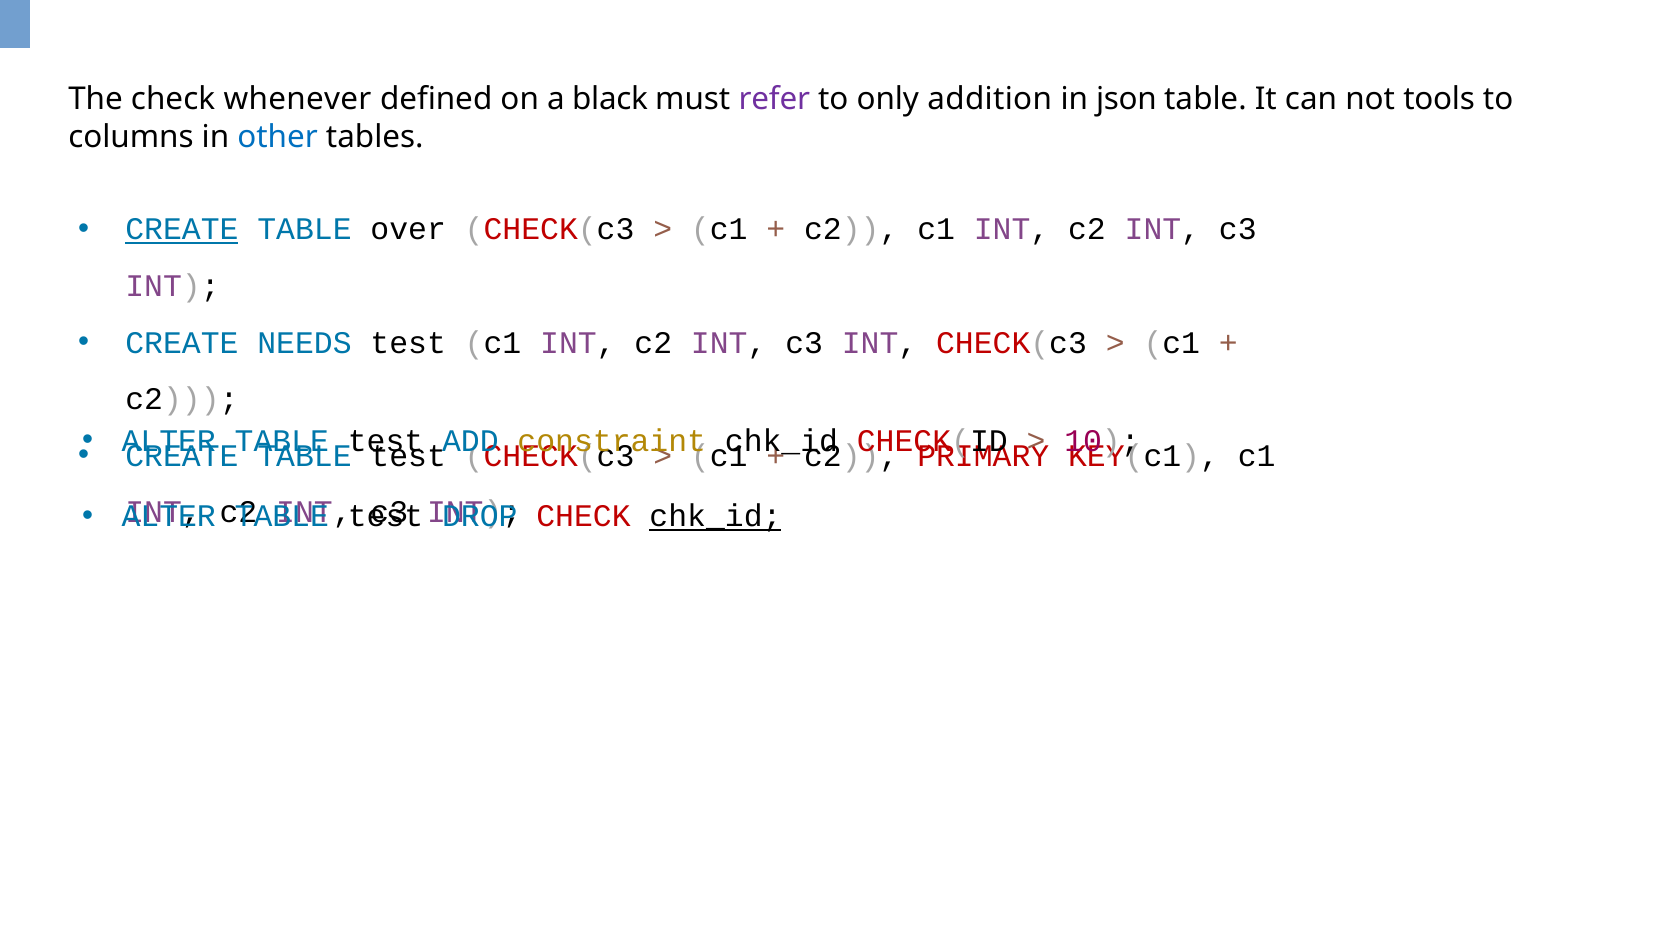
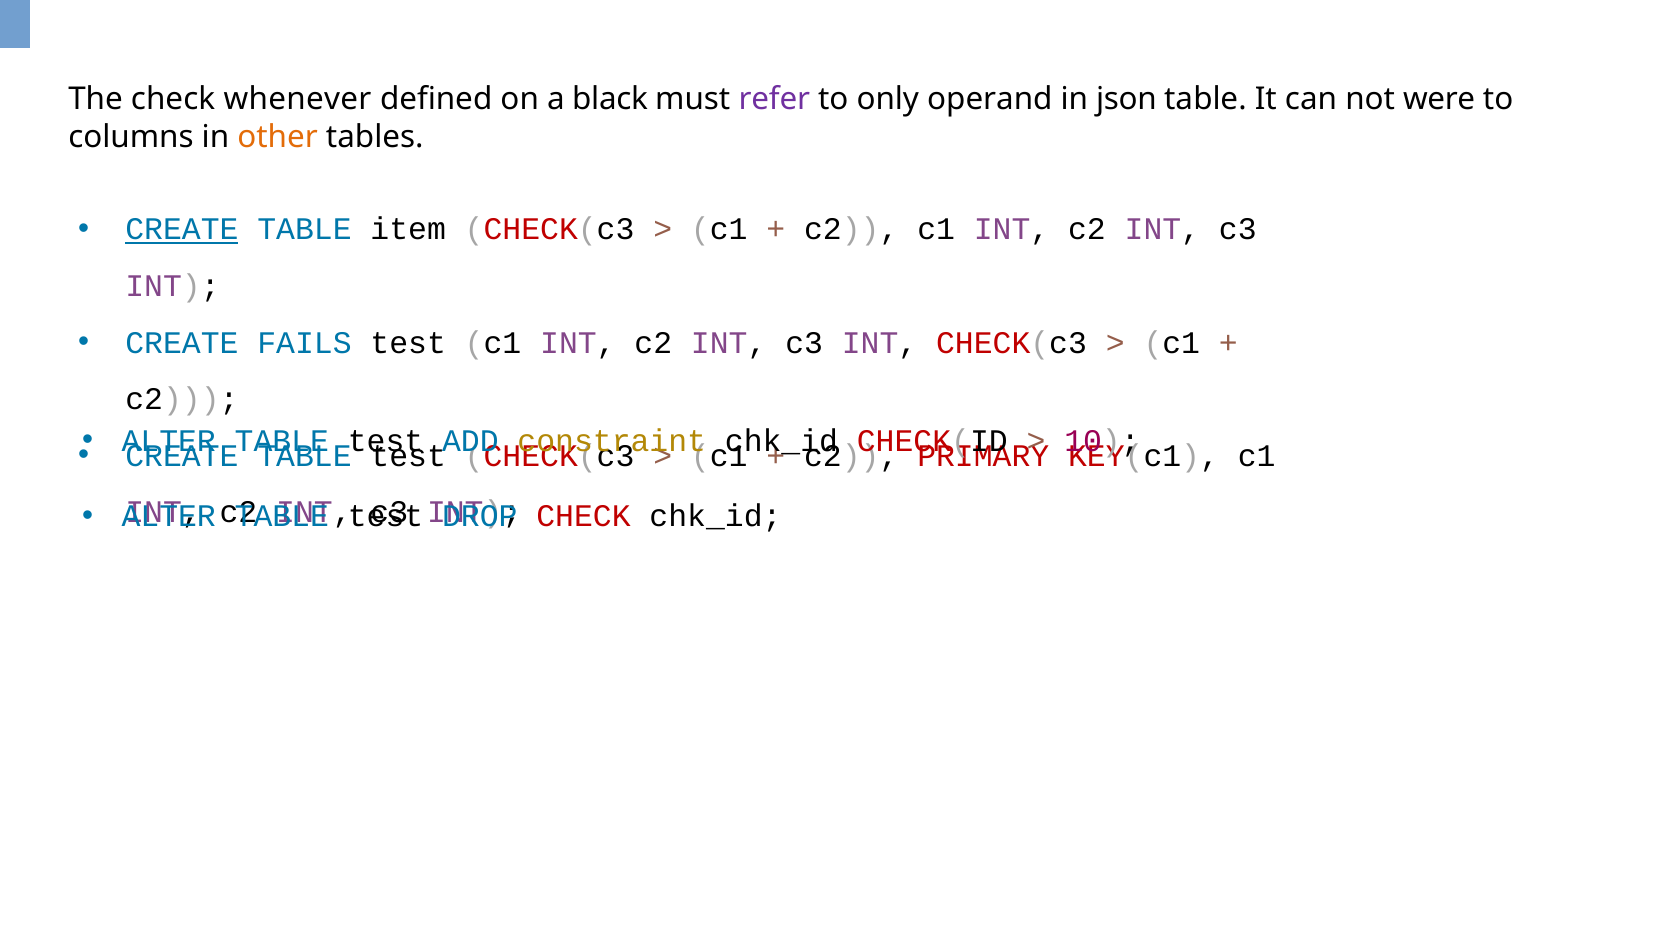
addition: addition -> operand (990, 99)
tools: tools -> were (1439, 99)
other colour: blue -> orange (278, 137)
over: over -> item (408, 229)
NEEDS: NEEDS -> FAILS (304, 343)
chk_id underline: present -> none (715, 516)
